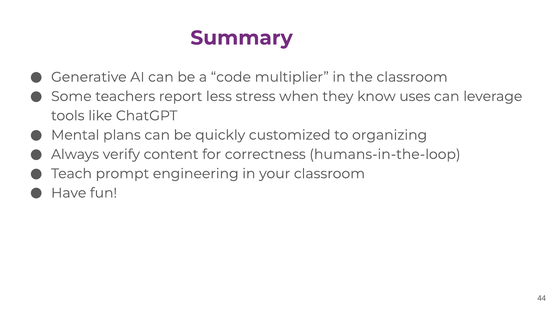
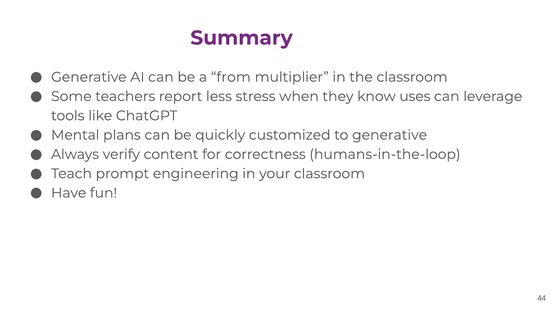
code: code -> from (231, 77)
to organizing: organizing -> generative (390, 135)
